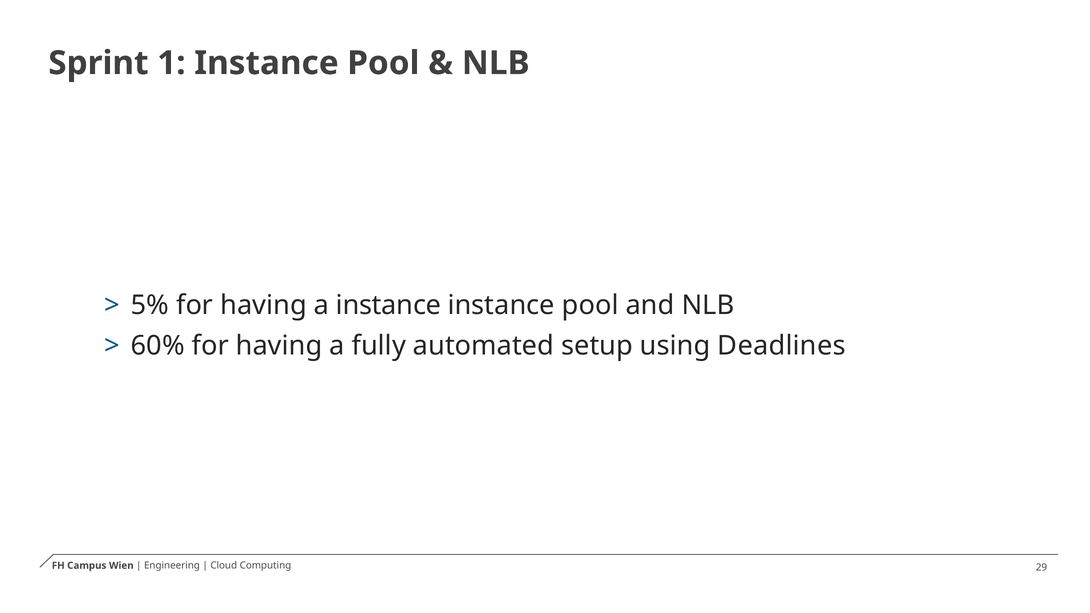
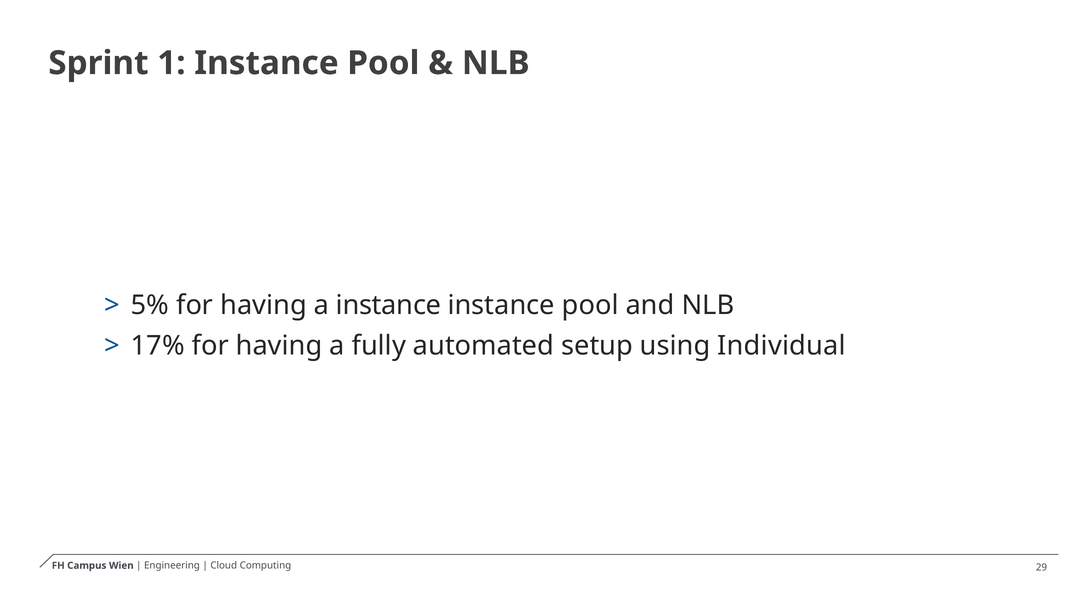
60%: 60% -> 17% (158, 346)
Deadlines: Deadlines -> Individual (782, 346)
